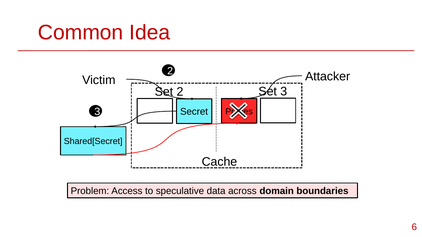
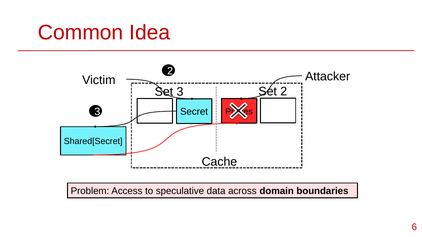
Set 3: 3 -> 2 (284, 91)
Set 2: 2 -> 3 (180, 92)
